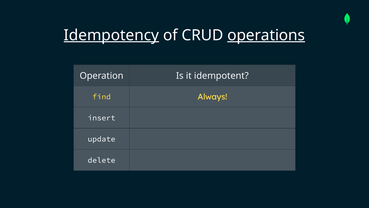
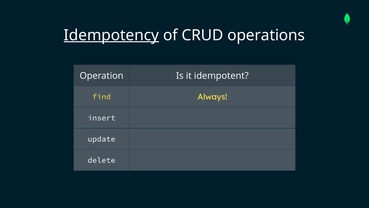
operations underline: present -> none (266, 35)
